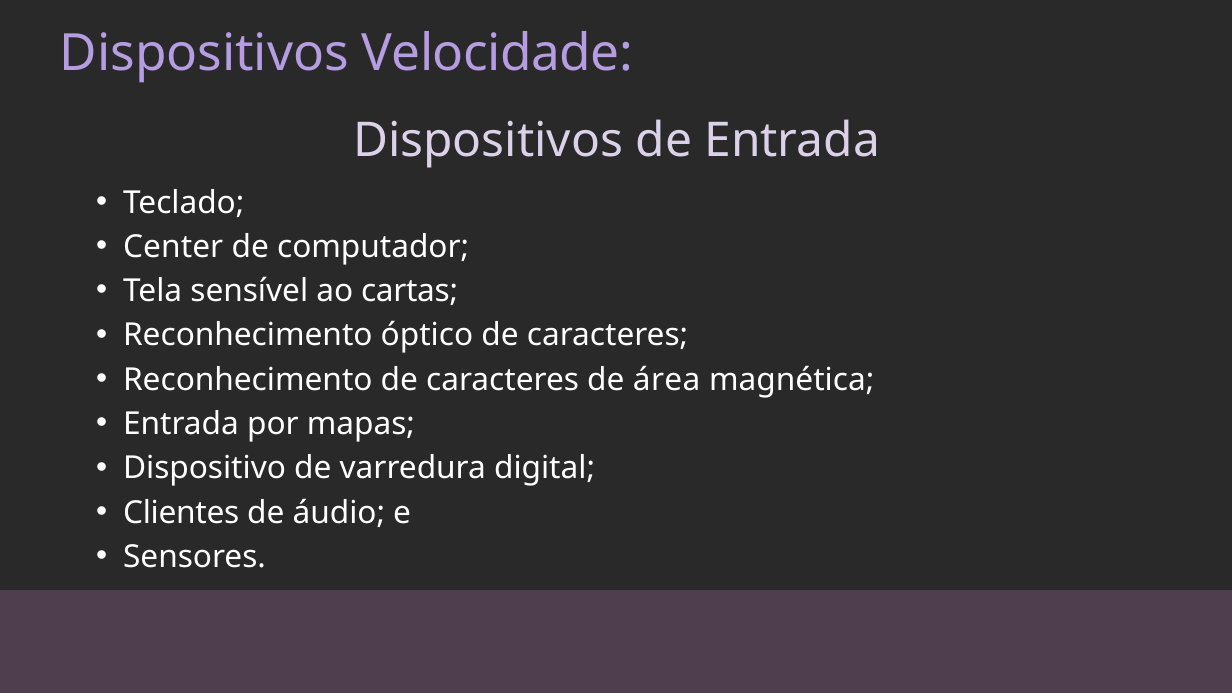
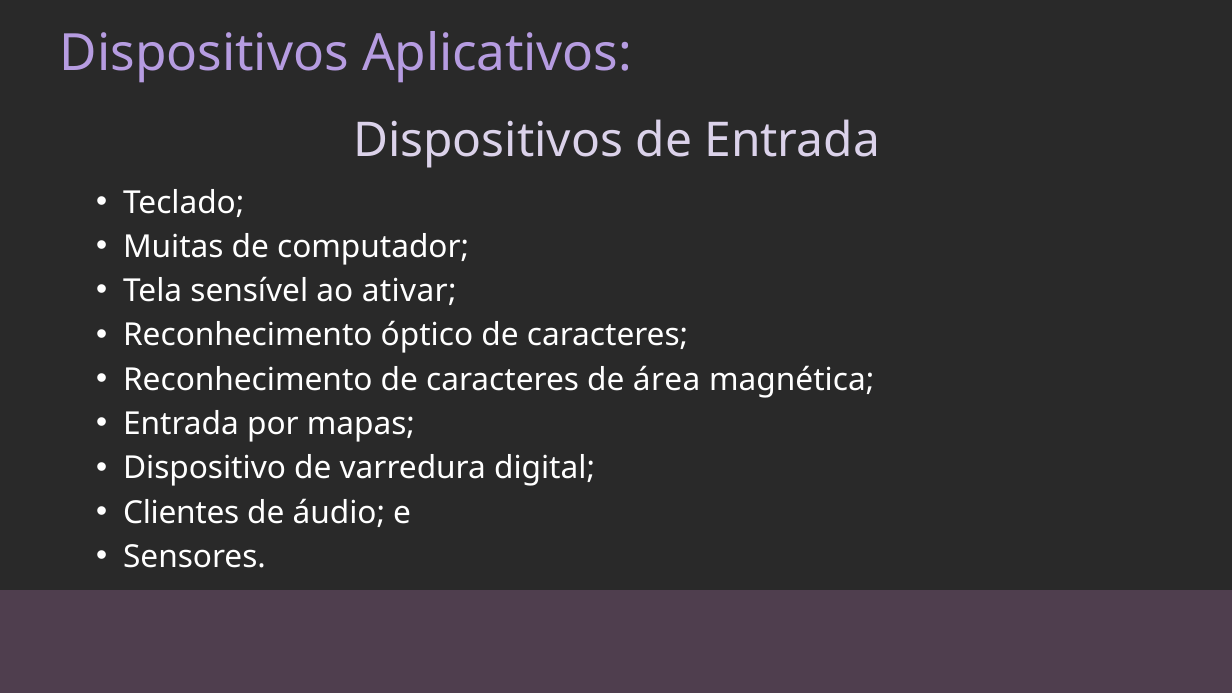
Velocidade: Velocidade -> Aplicativos (497, 53)
Center: Center -> Muitas (173, 247)
cartas: cartas -> ativar (409, 291)
